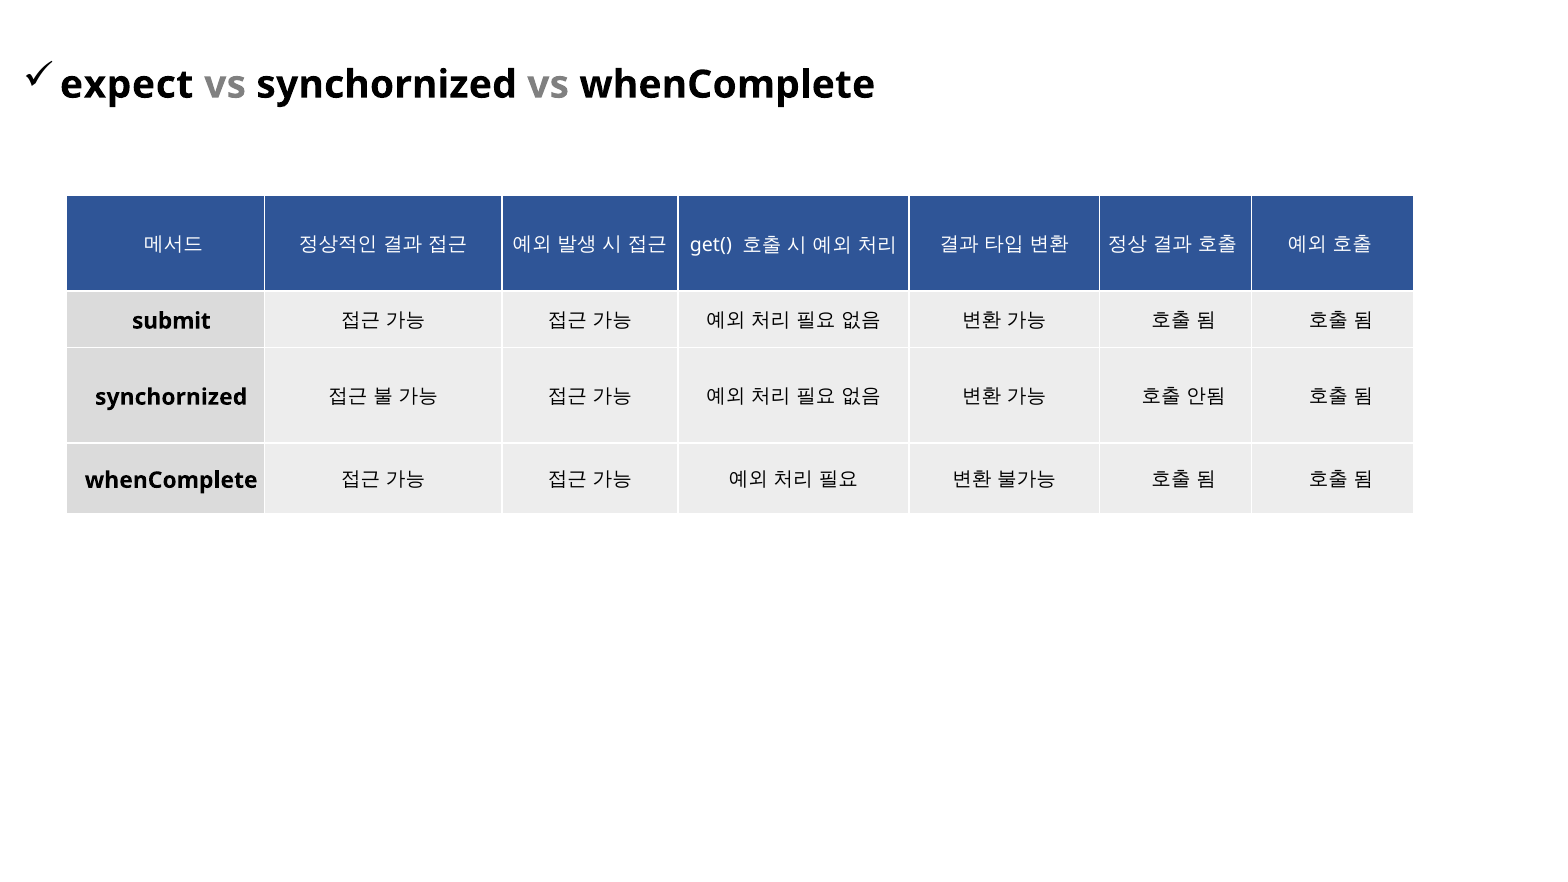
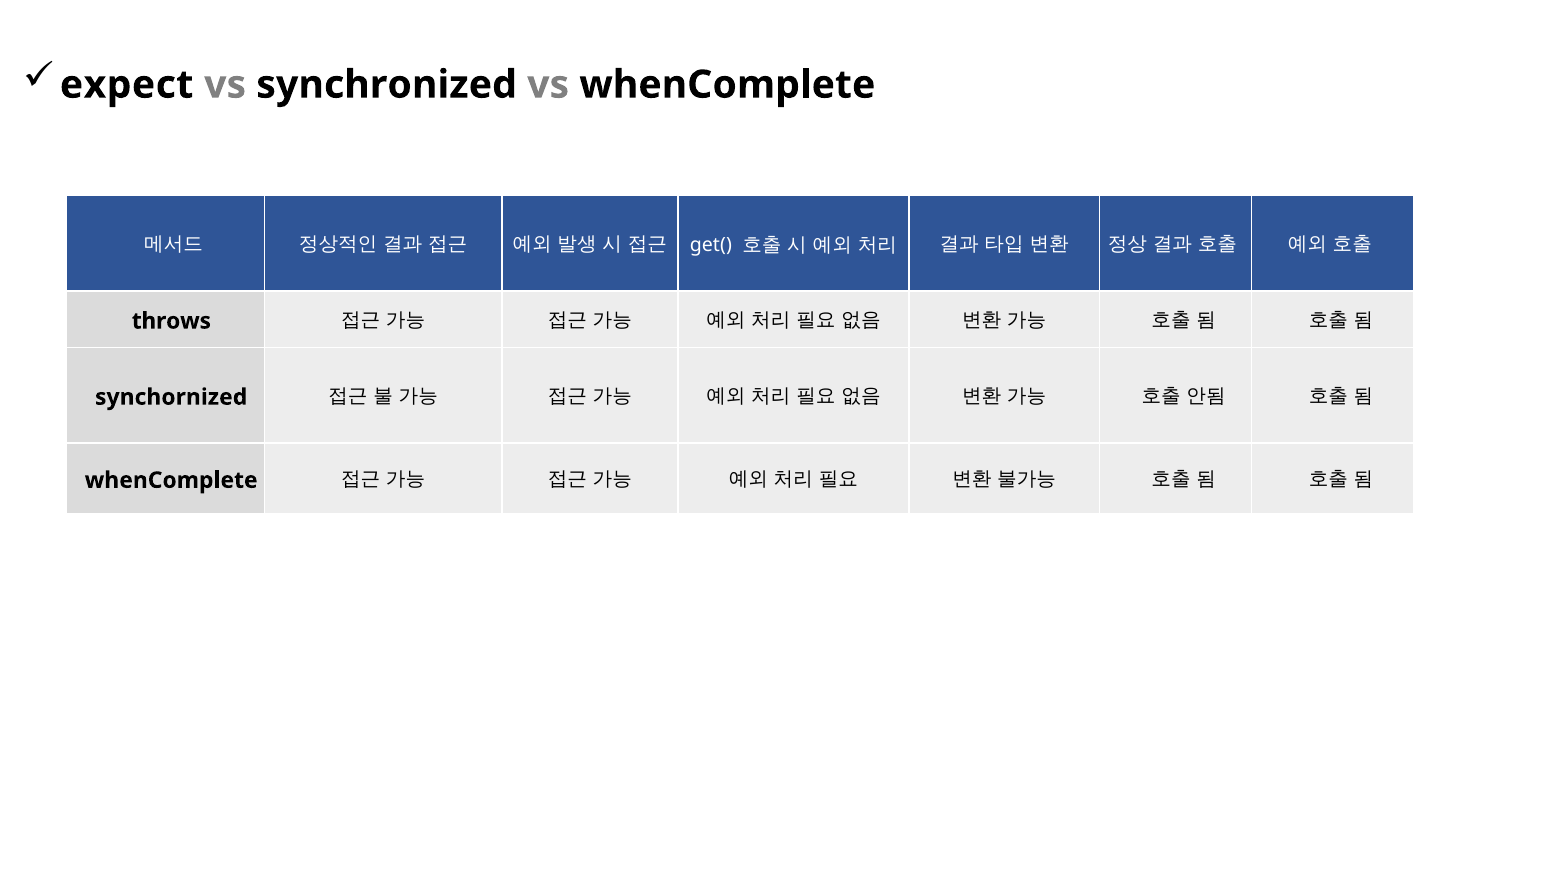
vs synchornized: synchornized -> synchronized (387, 85)
submit: submit -> throws (171, 321)
